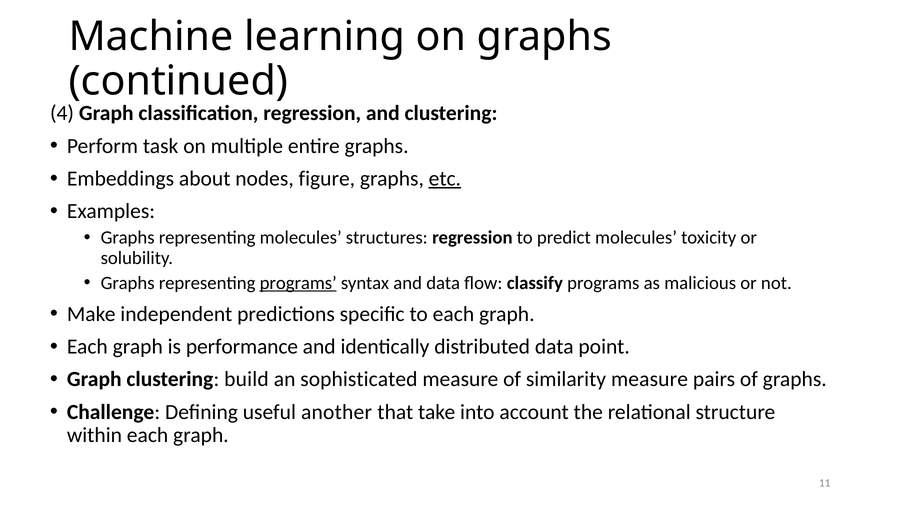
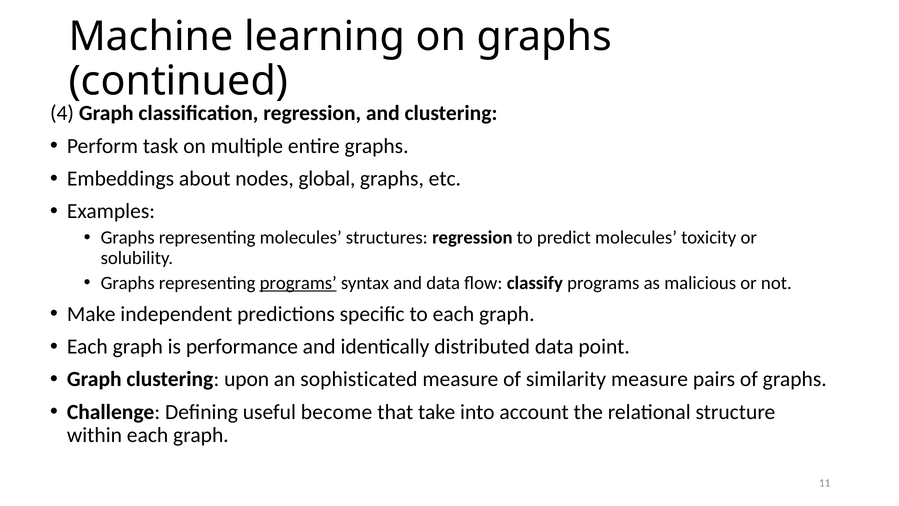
figure: figure -> global (327, 178)
etc underline: present -> none (445, 178)
build: build -> upon (247, 379)
another: another -> become (337, 412)
